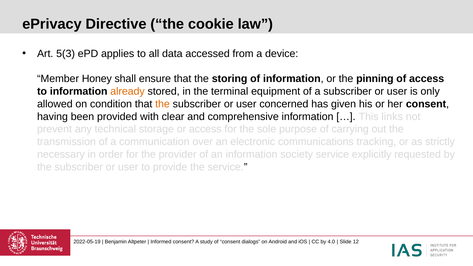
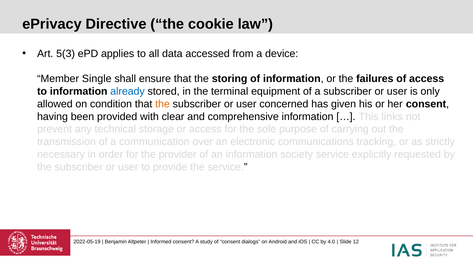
Honey: Honey -> Single (97, 79)
pinning: pinning -> failures (375, 79)
already colour: orange -> blue (128, 91)
